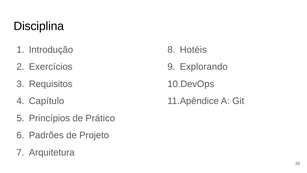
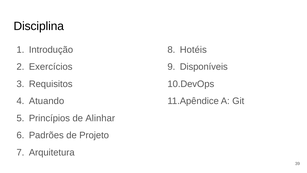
Explorando: Explorando -> Disponíveis (204, 67)
Capítulo: Capítulo -> Atuando (47, 101)
Prático: Prático -> Alinhar (100, 118)
